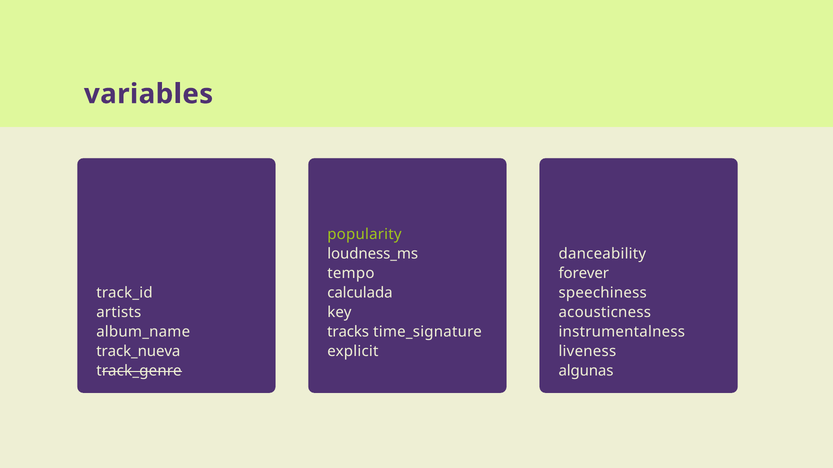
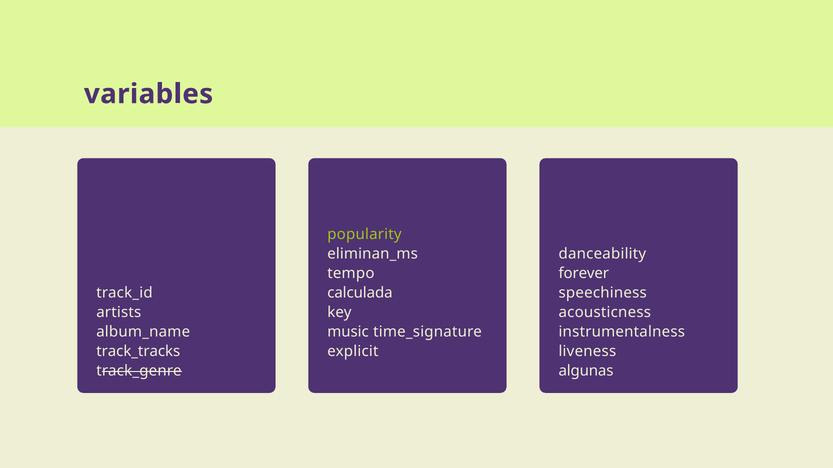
loudness_ms: loudness_ms -> eliminan_ms (373, 254)
tracks: tracks -> music (348, 332)
track_nueva: track_nueva -> track_tracks (138, 352)
